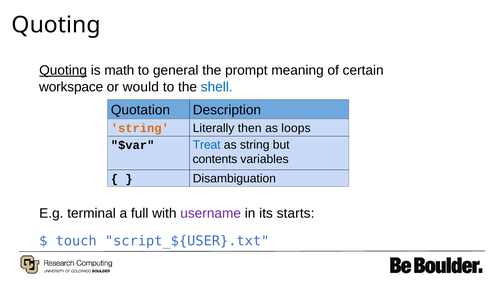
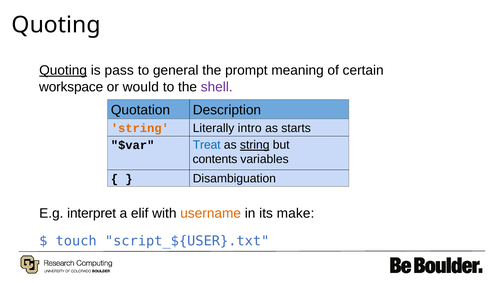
math: math -> pass (119, 71)
shell colour: blue -> purple (217, 87)
then: then -> intro (250, 128)
loops: loops -> starts (296, 128)
string underline: none -> present (255, 145)
terminal: terminal -> interpret (92, 214)
full: full -> elif (140, 214)
username colour: purple -> orange (211, 214)
starts: starts -> make (296, 214)
